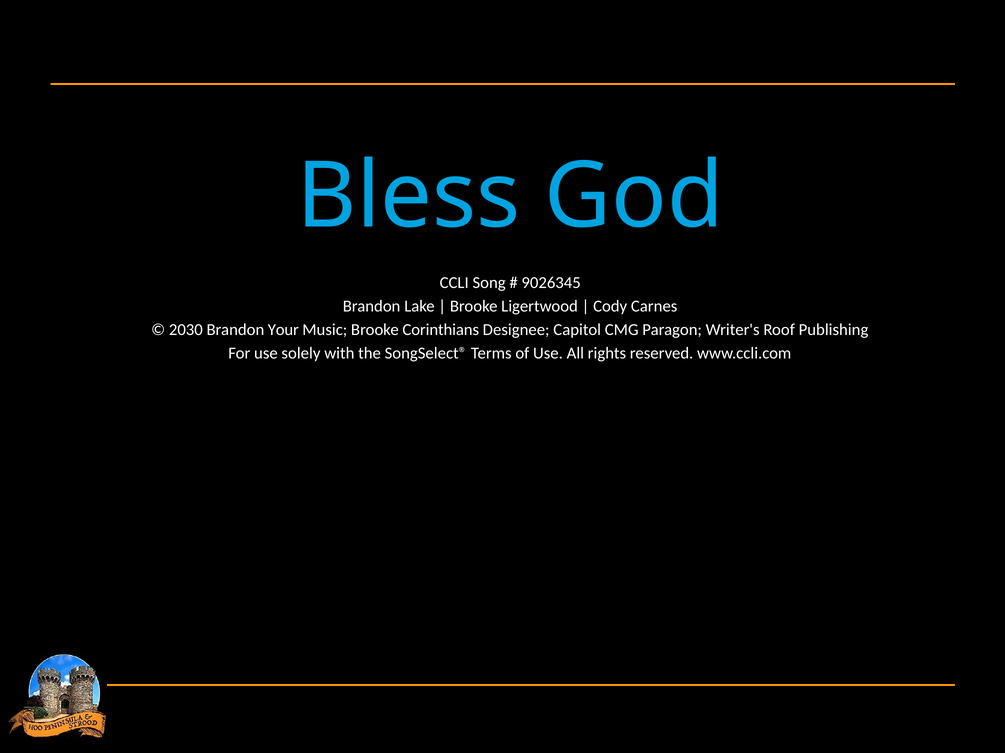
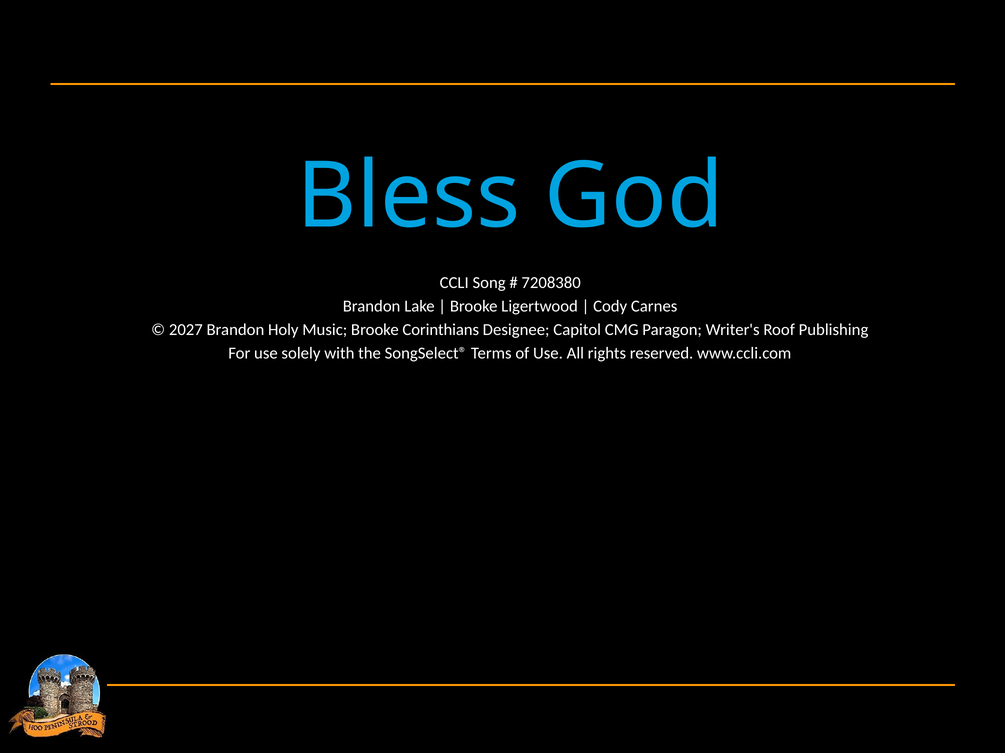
9026345: 9026345 -> 7208380 (551, 283)
2030: 2030 -> 2027 (186, 330)
Your: Your -> Holy (283, 330)
